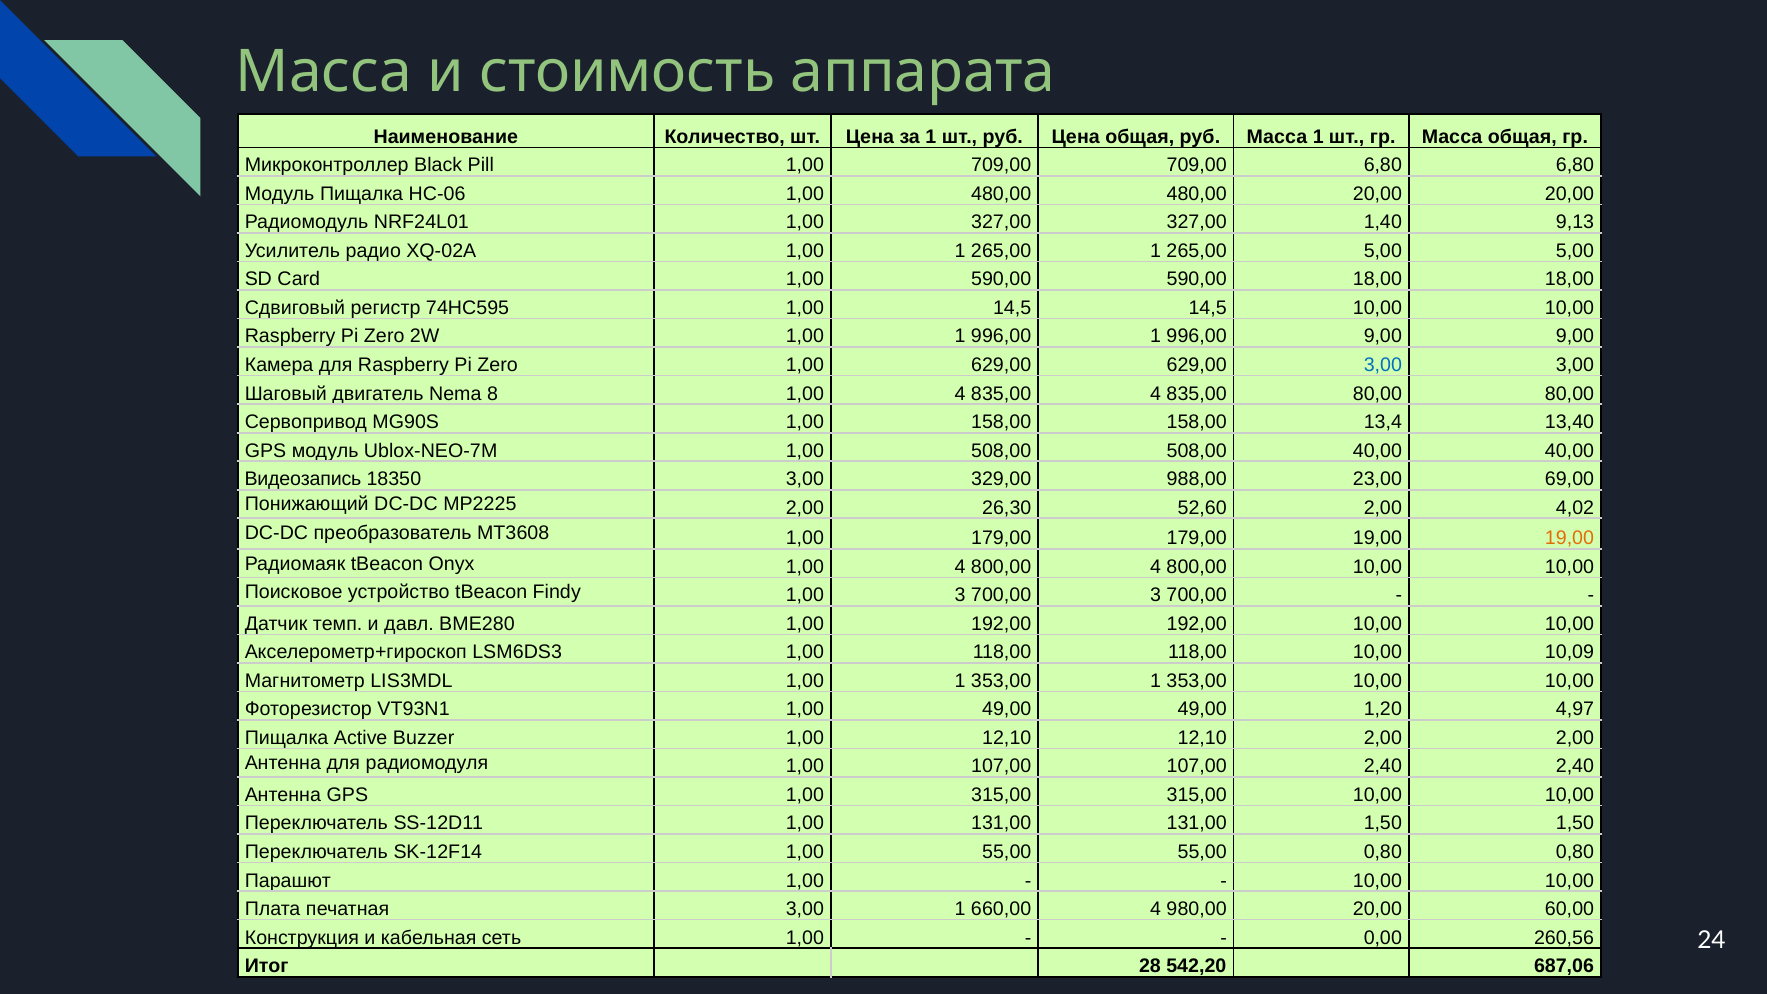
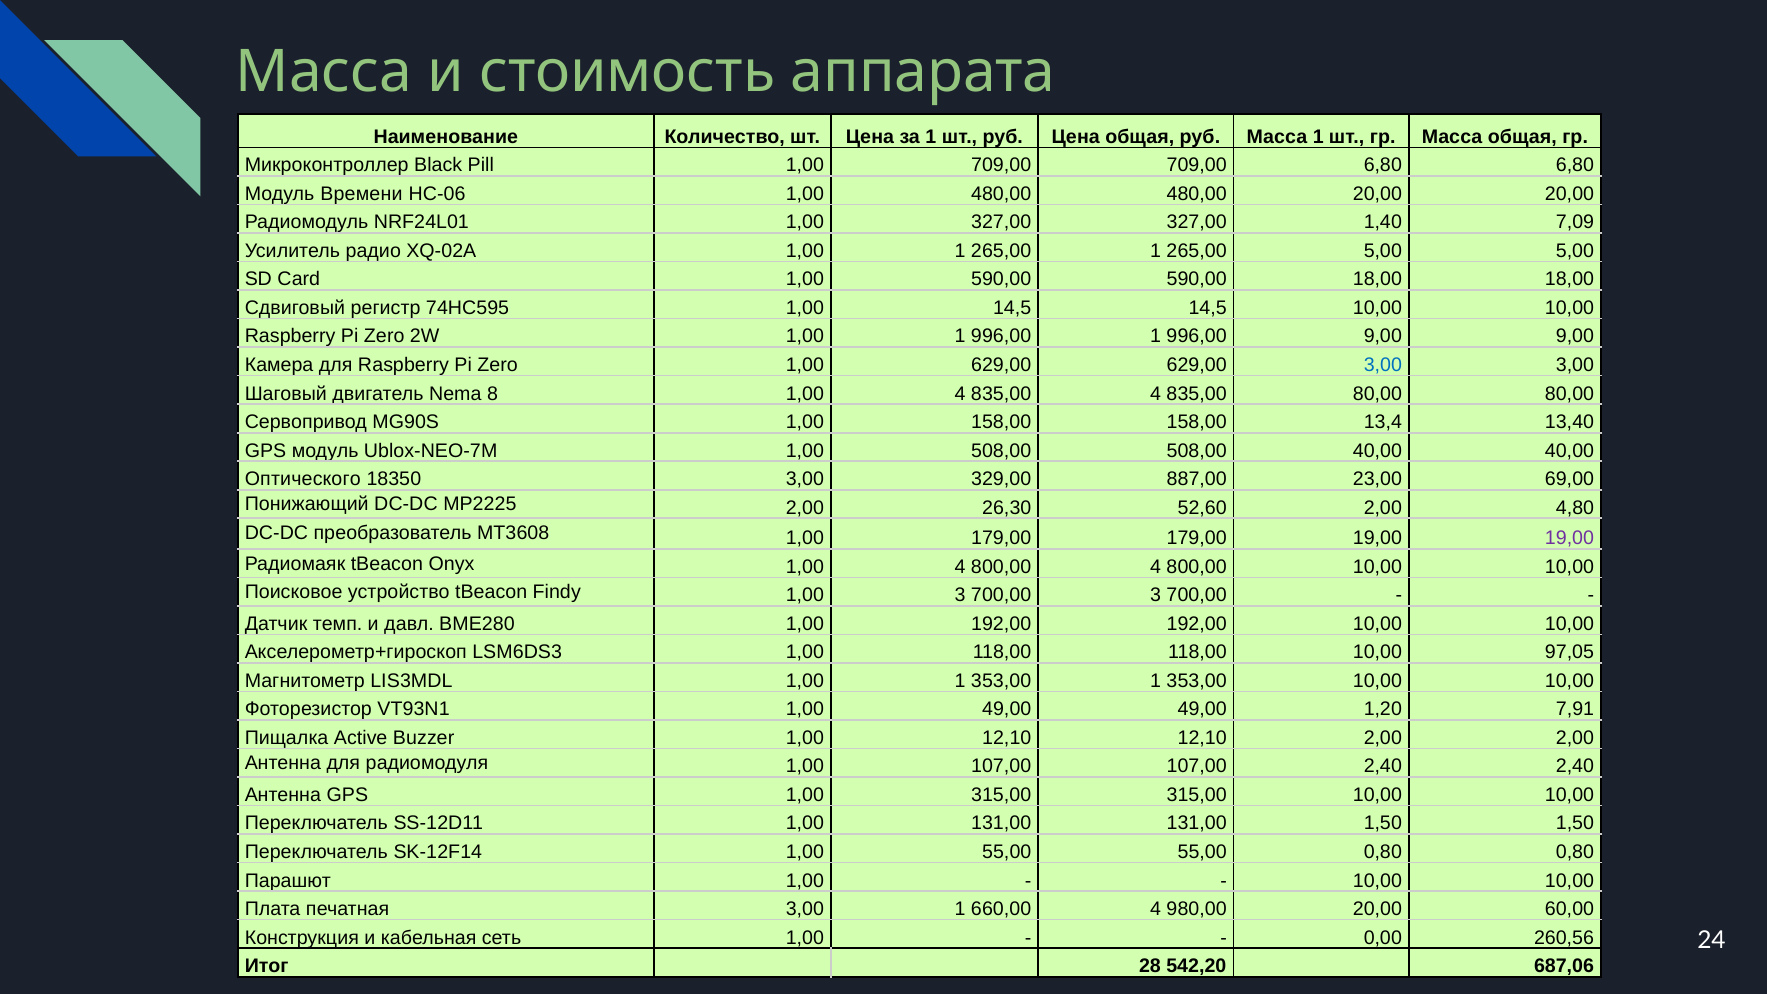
Модуль Пищалка: Пищалка -> Времени (361, 194)
9,13: 9,13 -> 7,09 (1575, 222)
Видеозапись: Видеозапись -> Оптического (303, 479)
988,00: 988,00 -> 887,00 (1197, 479)
4,02: 4,02 -> 4,80 (1575, 508)
19,00 colour: orange -> purple (1569, 538)
10,09: 10,09 -> 97,05 (1569, 652)
4,97: 4,97 -> 7,91 (1575, 709)
